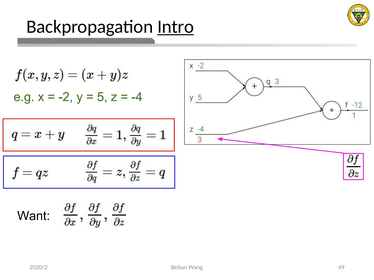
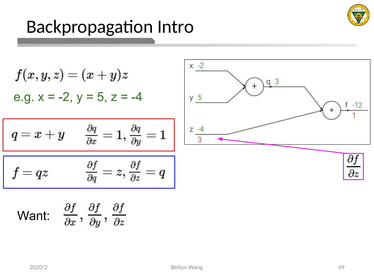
Intro underline: present -> none (176, 27)
